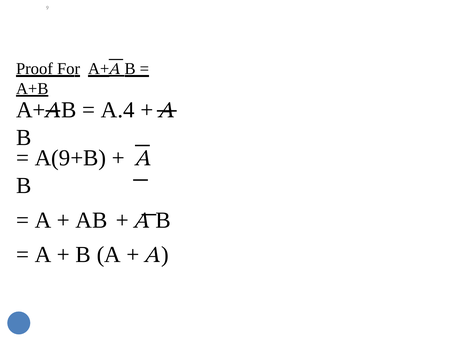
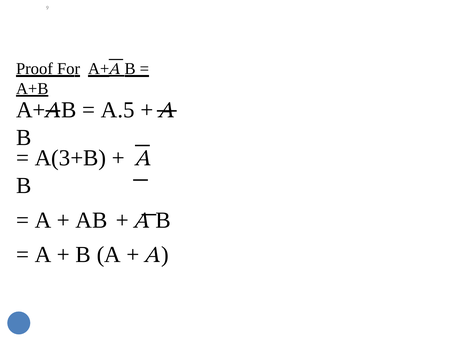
A.4: A.4 -> A.5 (118, 110)
A(9+B: A(9+B -> A(3+B (70, 158)
